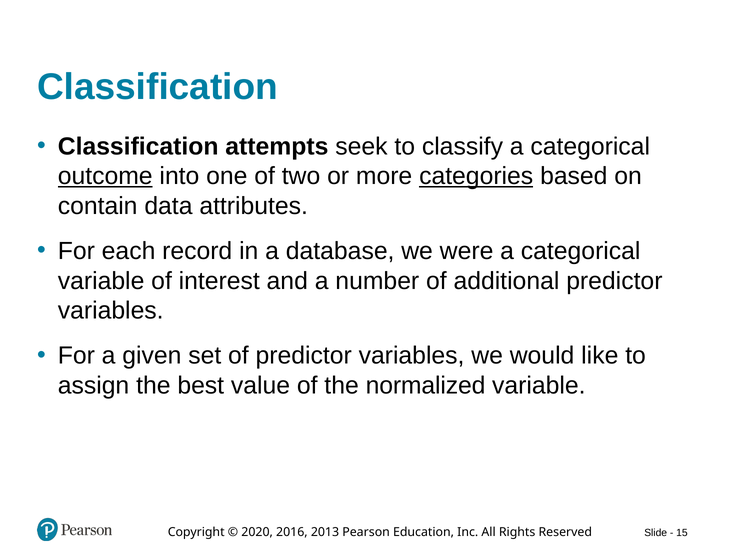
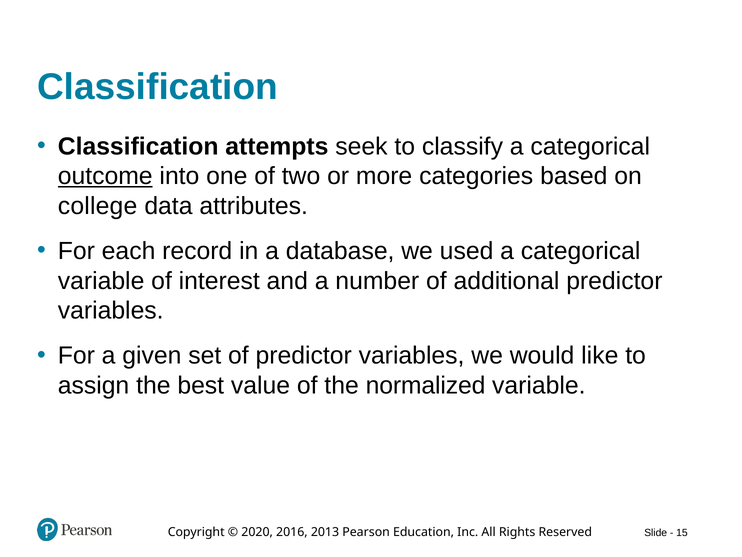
categories underline: present -> none (476, 176)
contain: contain -> college (98, 206)
were: were -> used (467, 251)
